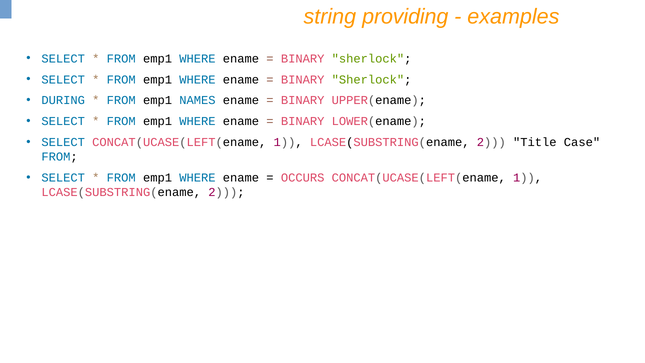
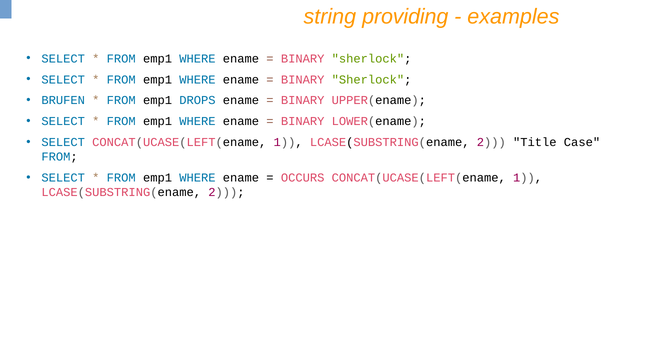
DURING: DURING -> BRUFEN (63, 100)
NAMES: NAMES -> DROPS (197, 100)
